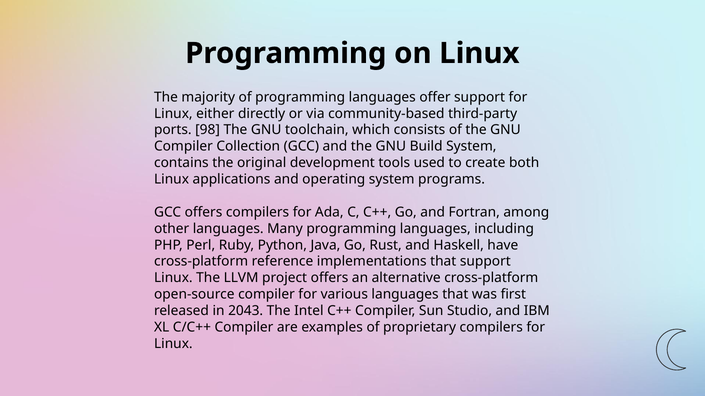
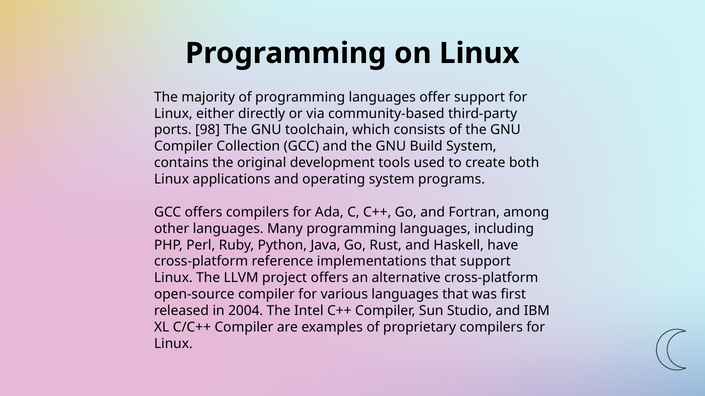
2043: 2043 -> 2004 (246, 311)
